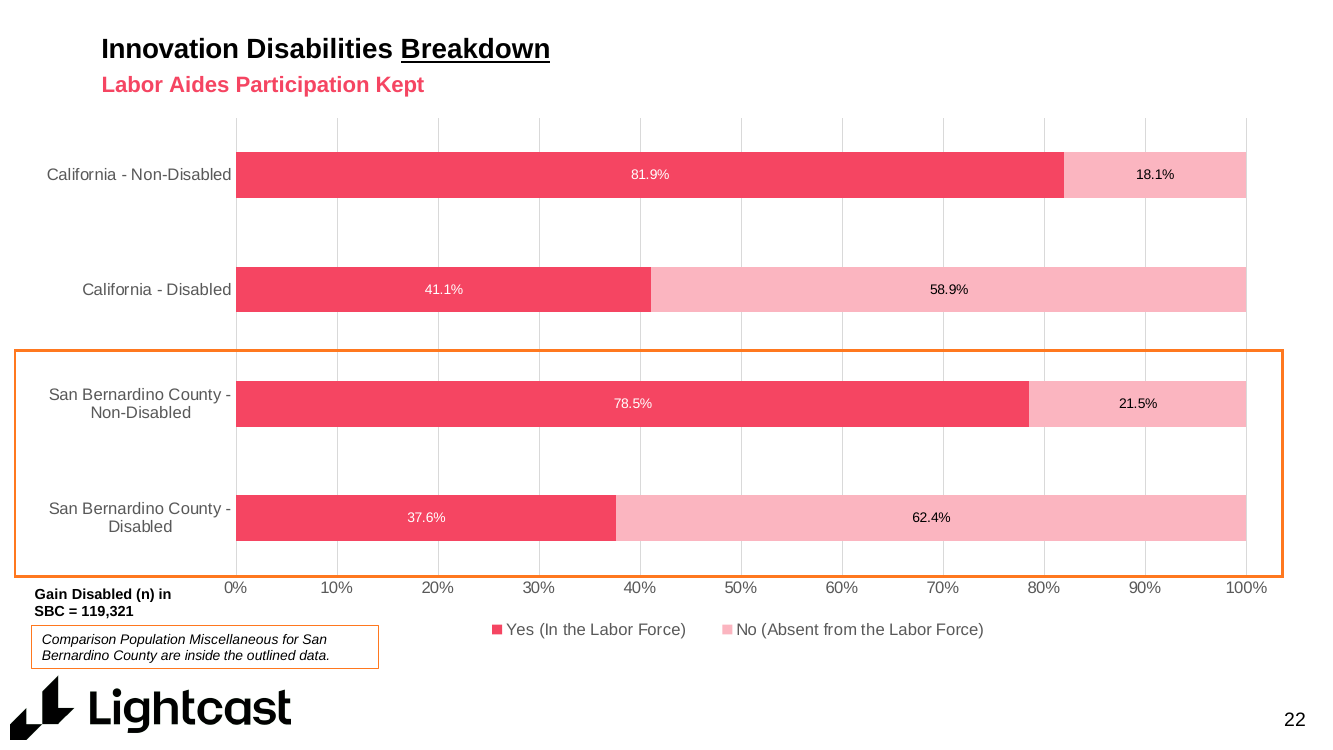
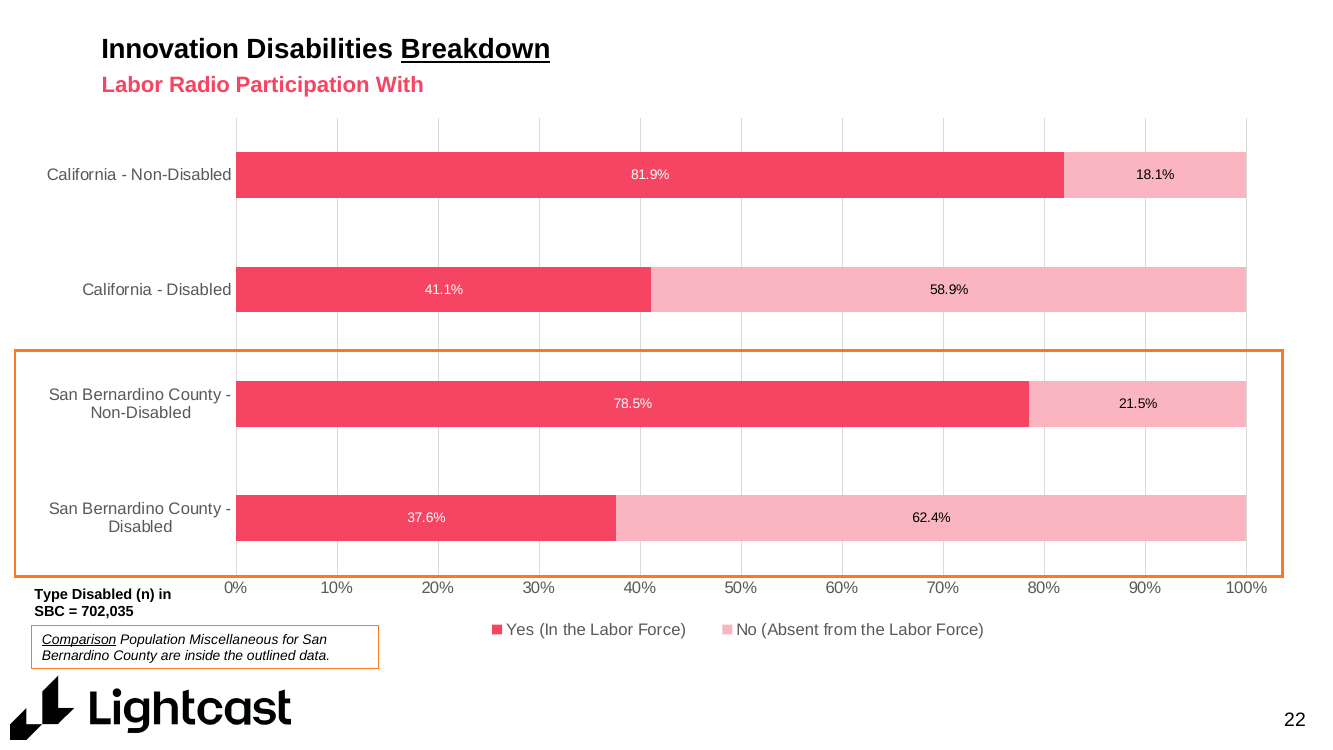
Aides: Aides -> Radio (199, 86)
Kept: Kept -> With (400, 86)
Gain: Gain -> Type (51, 594)
119,321: 119,321 -> 702,035 (108, 612)
Comparison underline: none -> present (79, 639)
